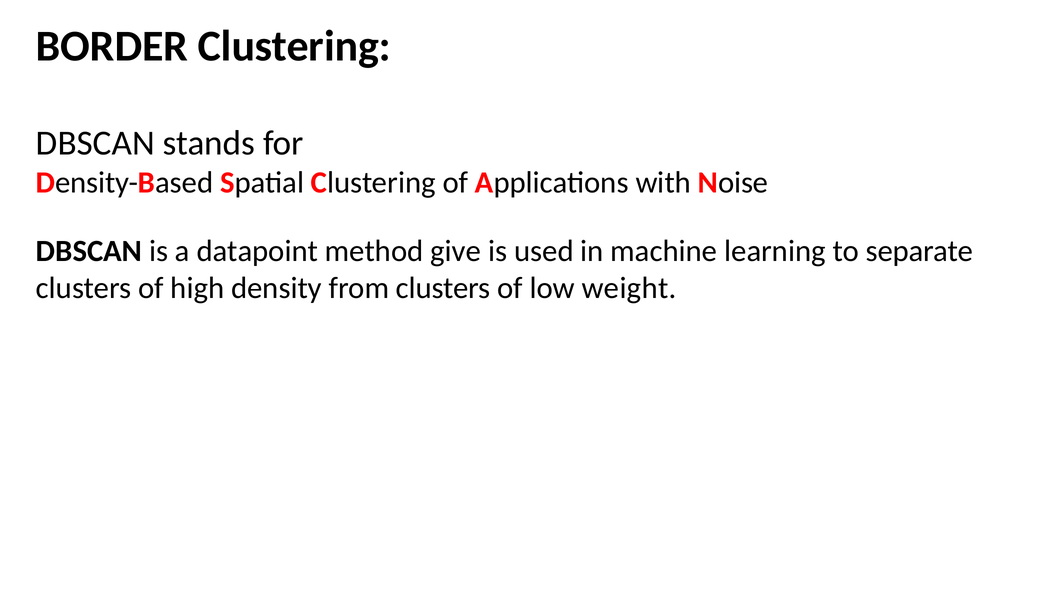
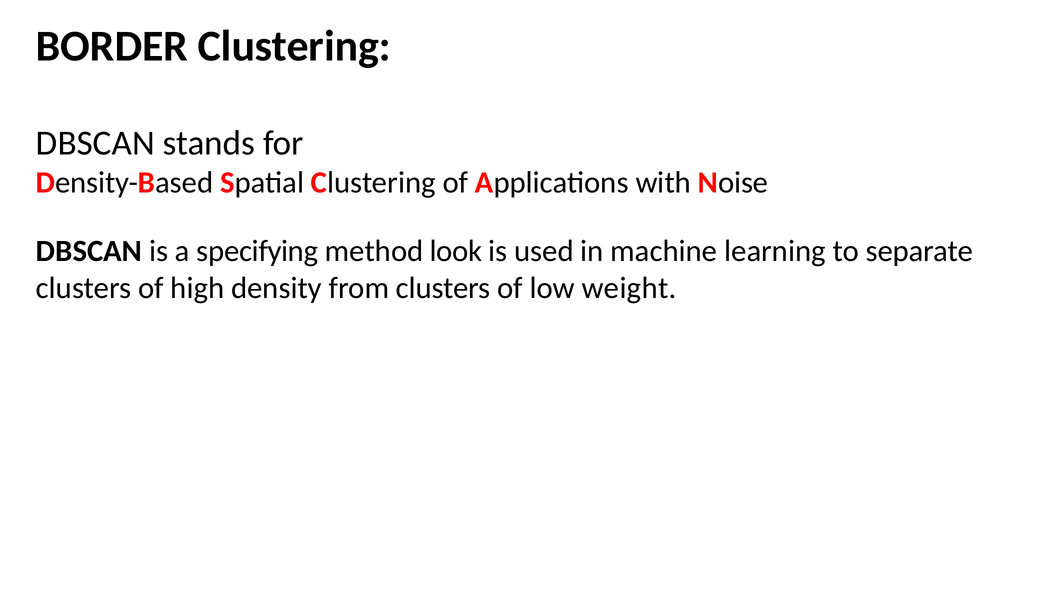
datapoint: datapoint -> specifying (257, 251)
give: give -> look (456, 251)
